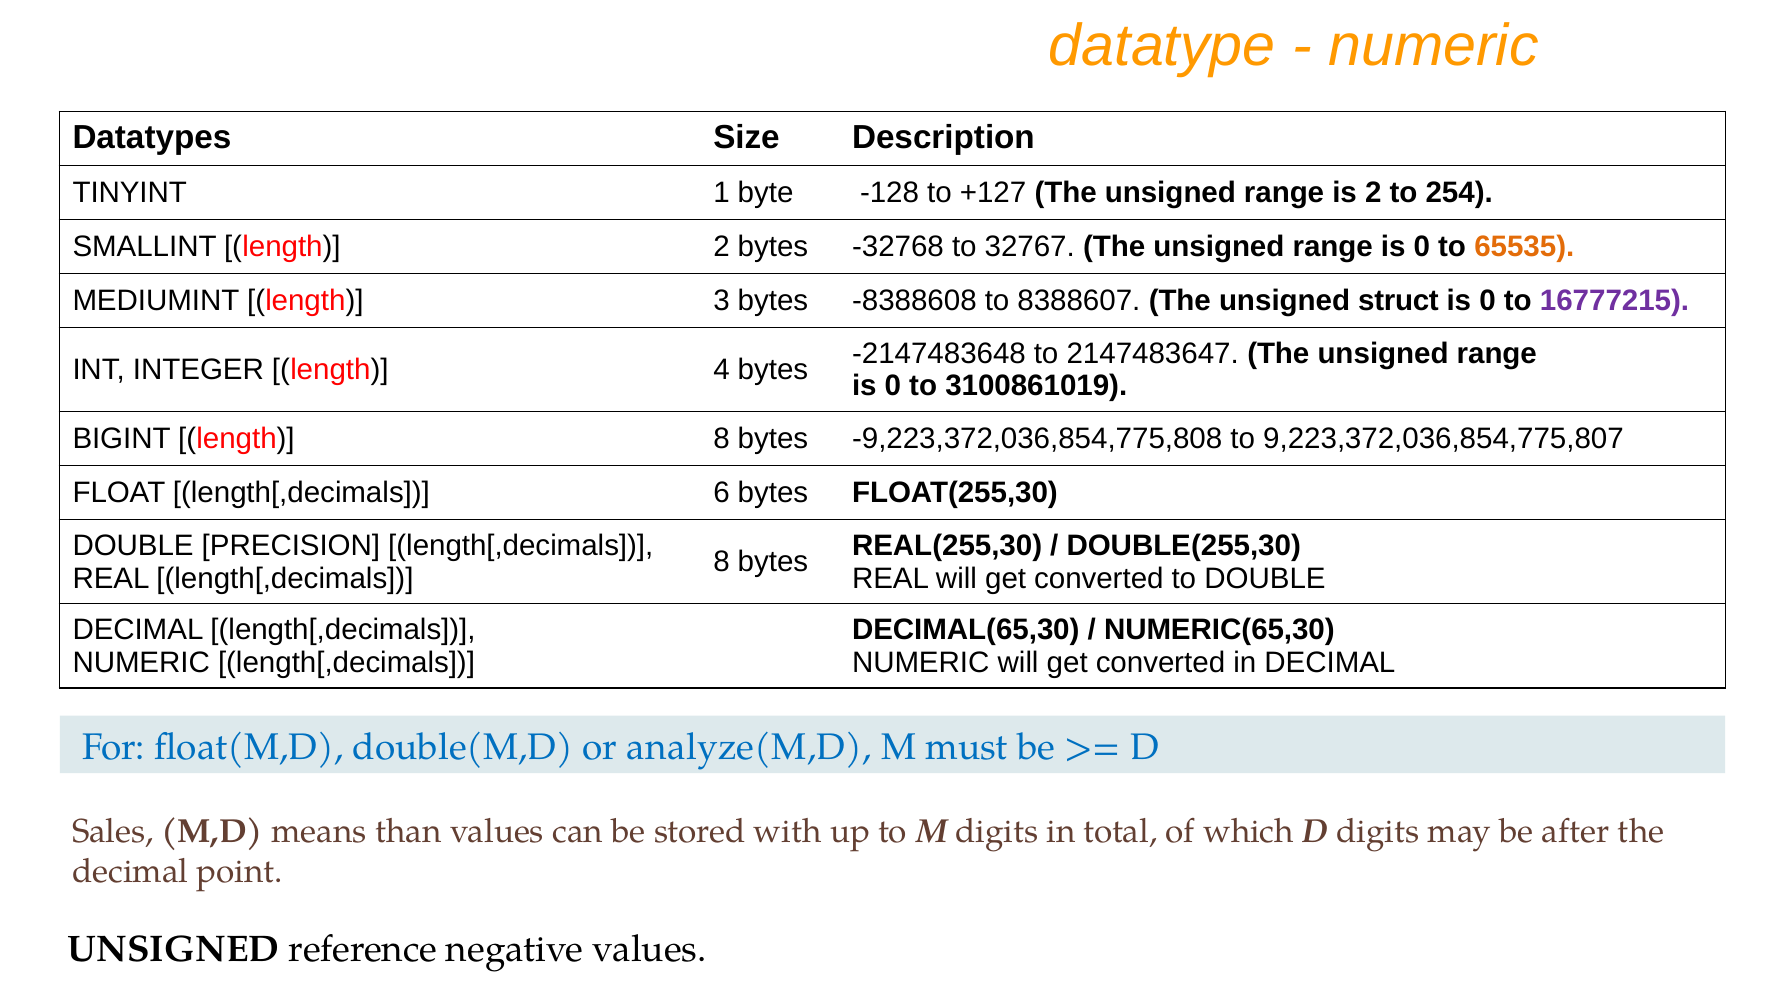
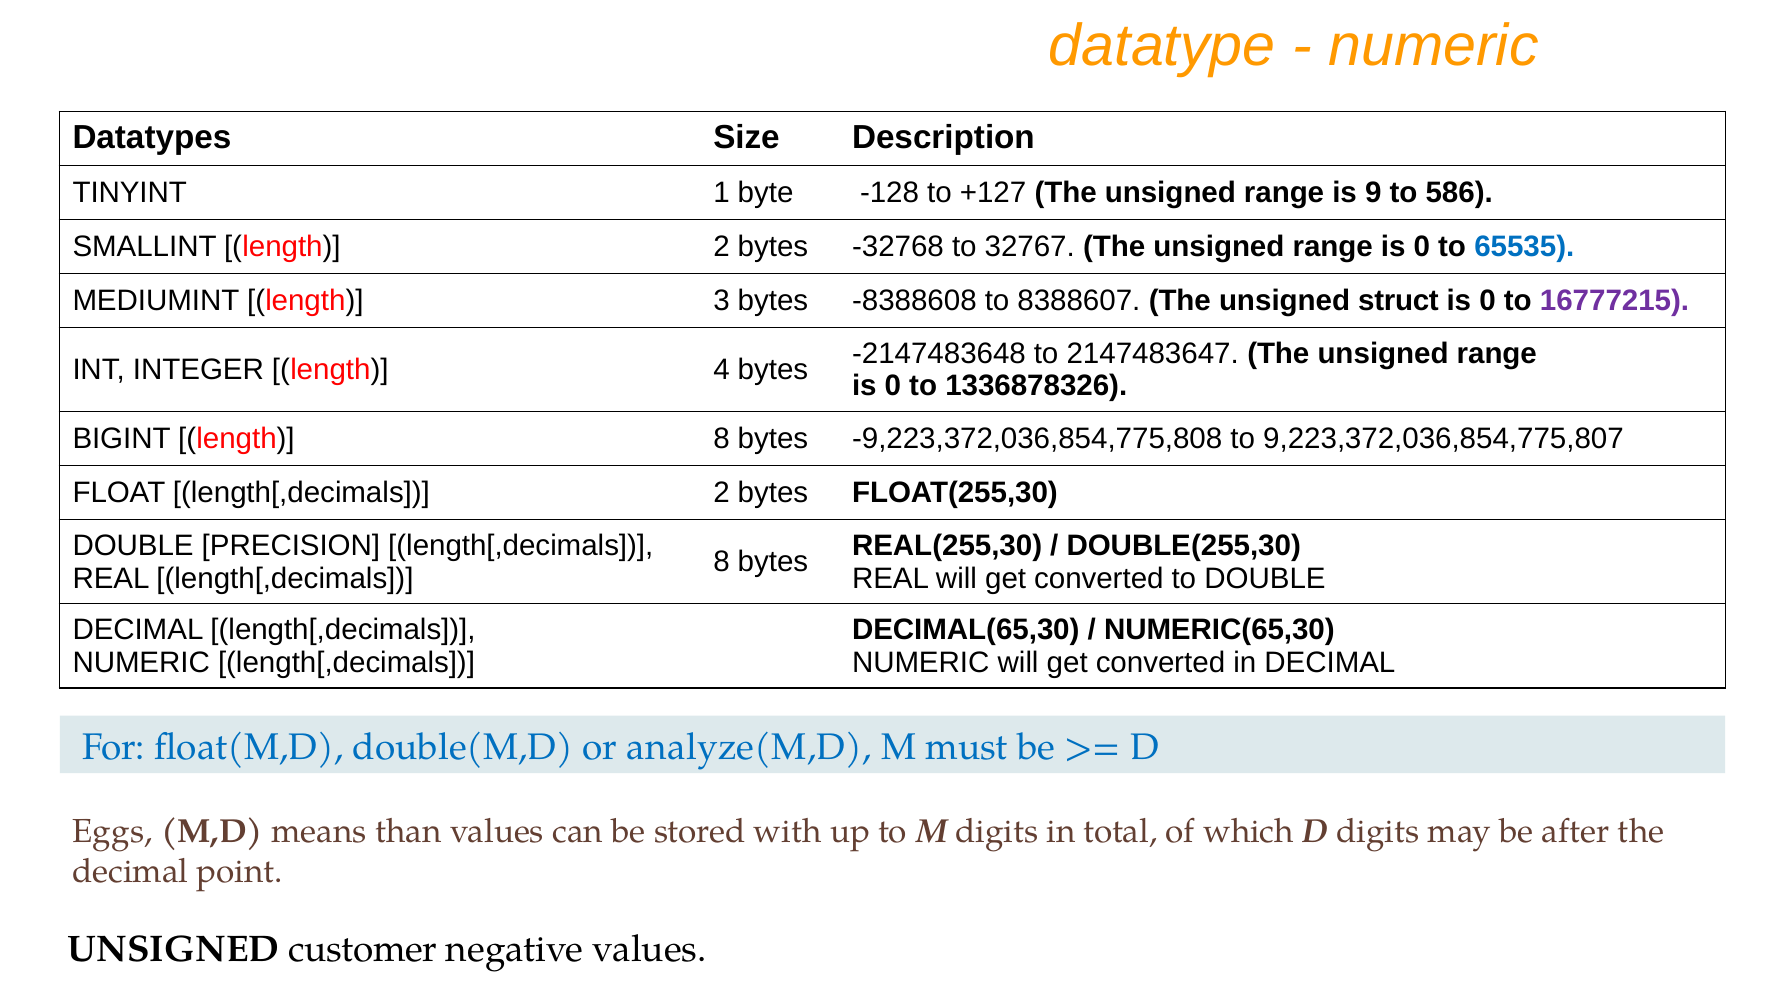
is 2: 2 -> 9 (1373, 193)
254: 254 -> 586 (1459, 193)
65535 colour: orange -> blue (1524, 247)
3100861019: 3100861019 -> 1336878326 (1036, 386)
length[,decimals 6: 6 -> 2 (721, 493)
Sales: Sales -> Eggs (113, 832)
reference: reference -> customer (363, 949)
